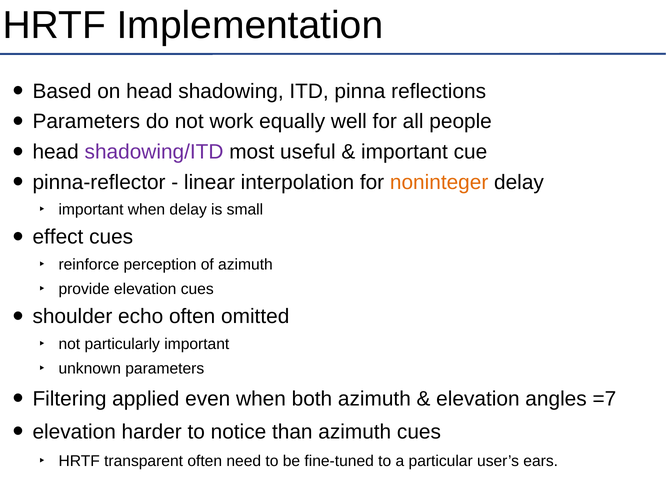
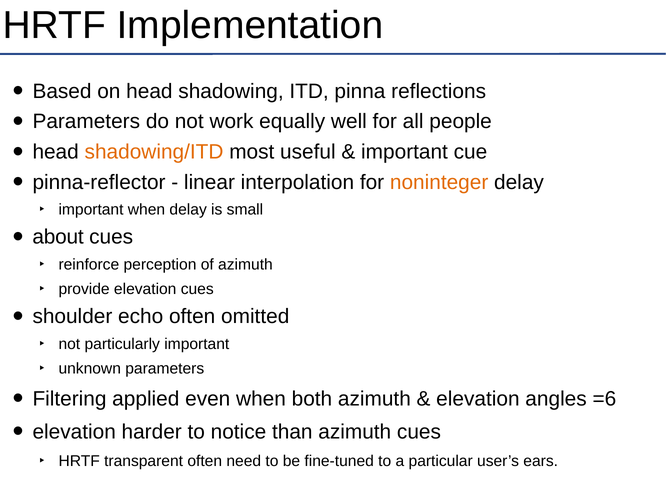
shadowing/ITD colour: purple -> orange (154, 152)
effect: effect -> about (58, 237)
=7: =7 -> =6 (604, 399)
